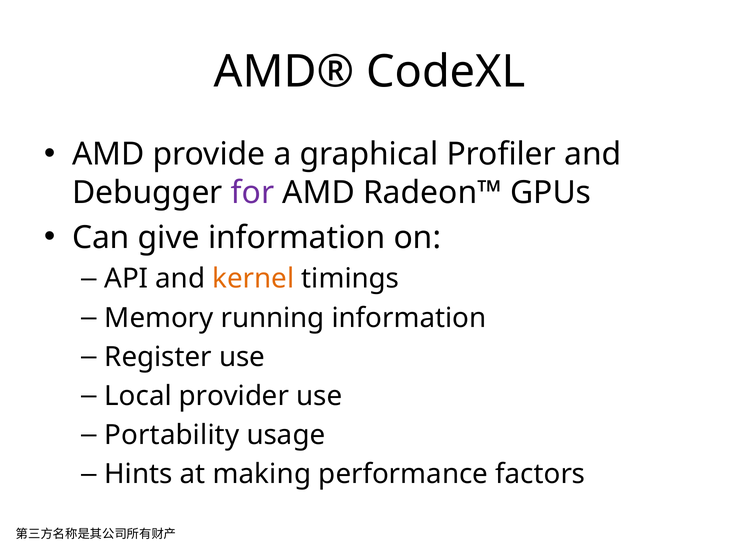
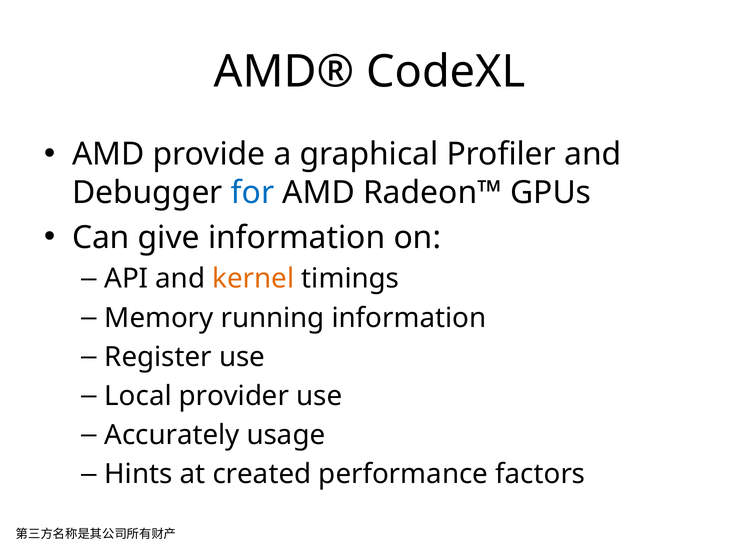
for colour: purple -> blue (253, 193)
Portability: Portability -> Accurately (172, 435)
making: making -> created (262, 474)
